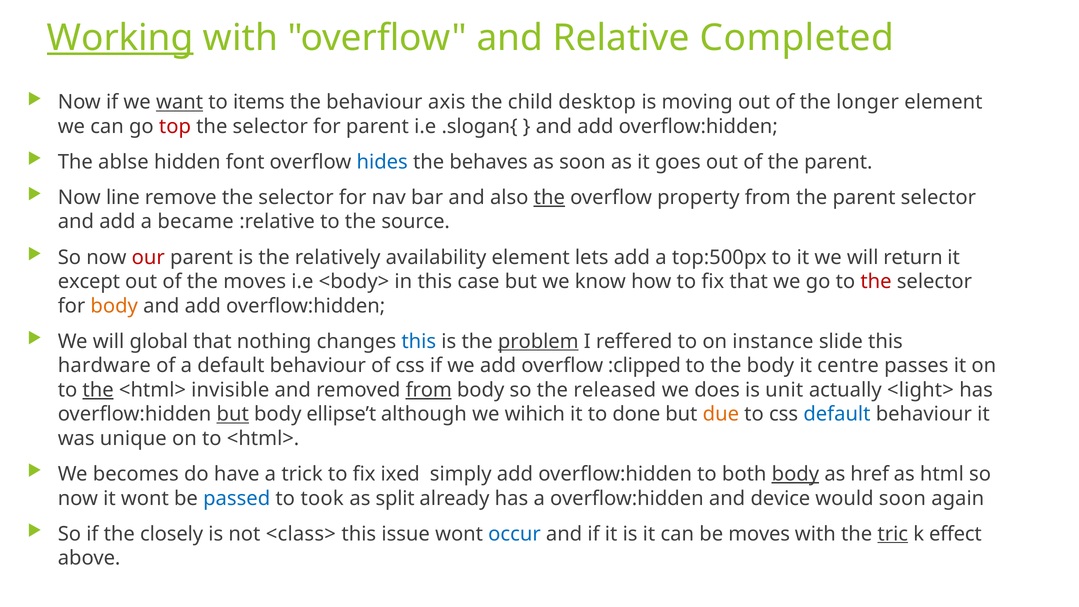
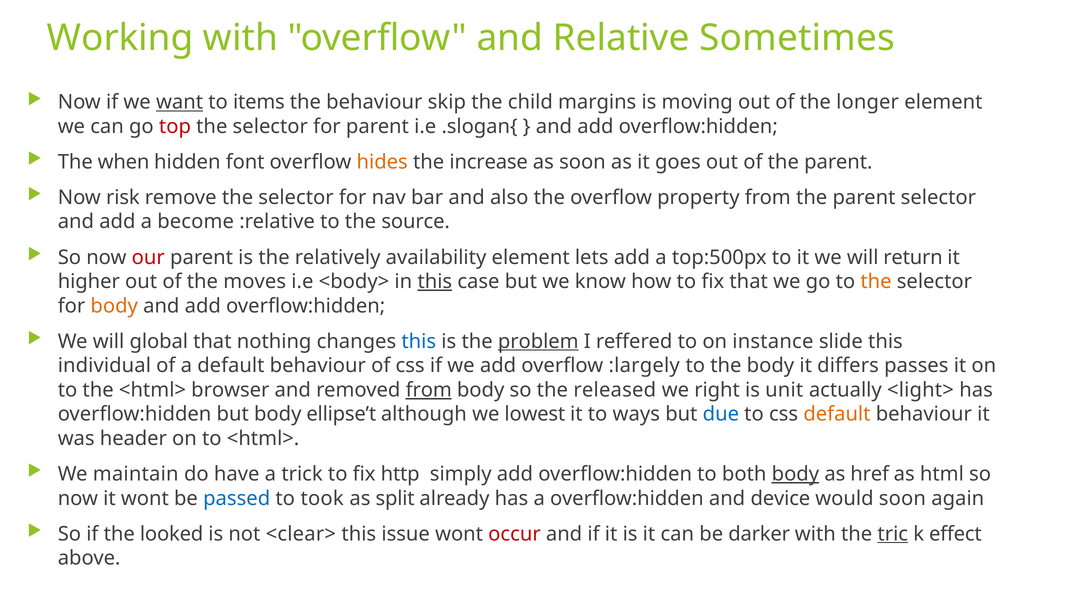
Working underline: present -> none (120, 38)
Completed: Completed -> Sometimes (797, 38)
axis: axis -> skip (447, 102)
desktop: desktop -> margins (597, 102)
ablse: ablse -> when (124, 162)
hides colour: blue -> orange (382, 162)
behaves: behaves -> increase (489, 162)
line: line -> risk (123, 198)
the underline: present -> none (549, 198)
became: became -> become (196, 222)
except: except -> higher (89, 282)
this underline: none -> present (435, 282)
the colour: red -> orange (876, 282)
hardware: hardware -> individual (104, 366)
:clipped: :clipped -> :largely (644, 366)
centre: centre -> differs (848, 366)
the underline: present -> none (98, 390)
invisible: invisible -> browser (230, 390)
does: does -> right (717, 390)
but underline: present -> none (233, 414)
wihich: wihich -> lowest (535, 414)
done: done -> ways (636, 414)
due colour: orange -> blue (721, 414)
default colour: blue -> orange (837, 414)
unique: unique -> header (133, 439)
becomes: becomes -> maintain (136, 474)
ixed: ixed -> http (400, 474)
closely: closely -> looked (172, 534)
<class>: <class> -> <clear> (301, 534)
occur colour: blue -> red (514, 534)
be moves: moves -> darker (759, 534)
